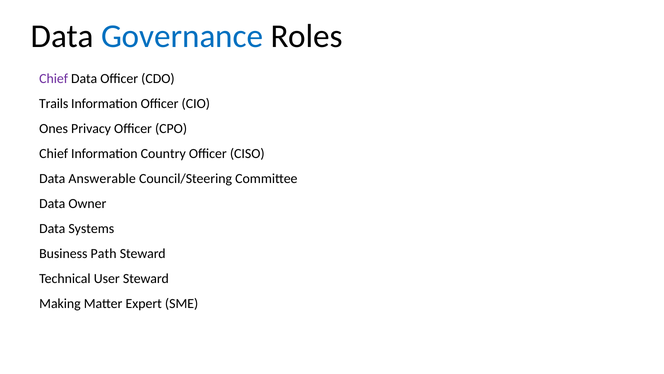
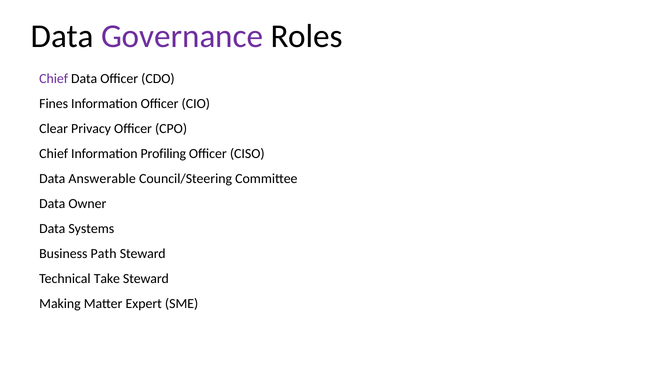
Governance colour: blue -> purple (182, 36)
Trails: Trails -> Fines (54, 104)
Ones: Ones -> Clear (54, 129)
Country: Country -> Profiling (163, 154)
User: User -> Take (107, 278)
